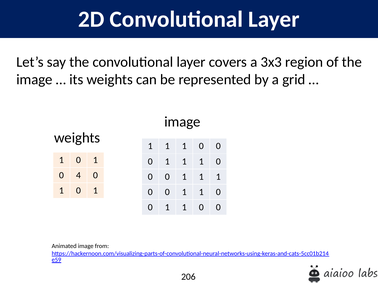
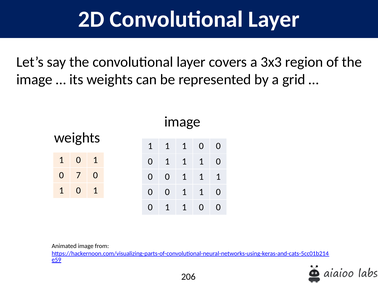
4: 4 -> 7 (78, 176)
